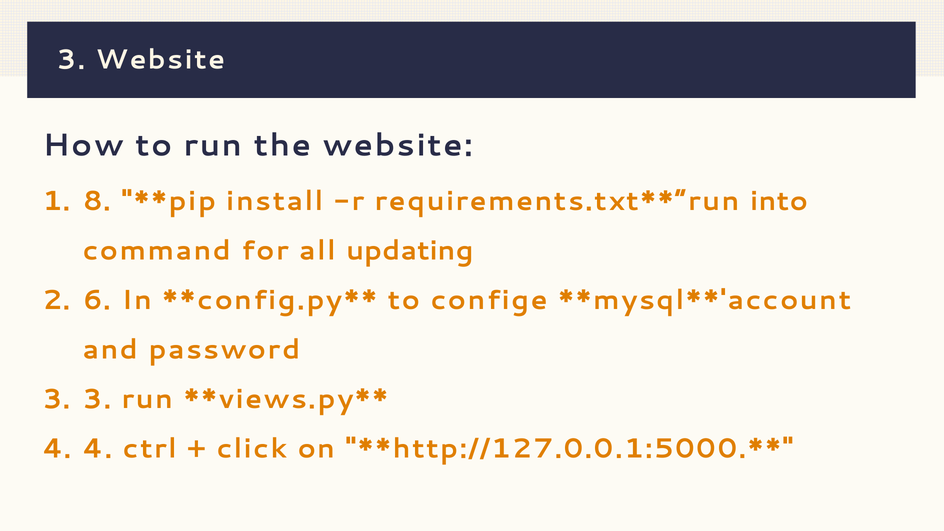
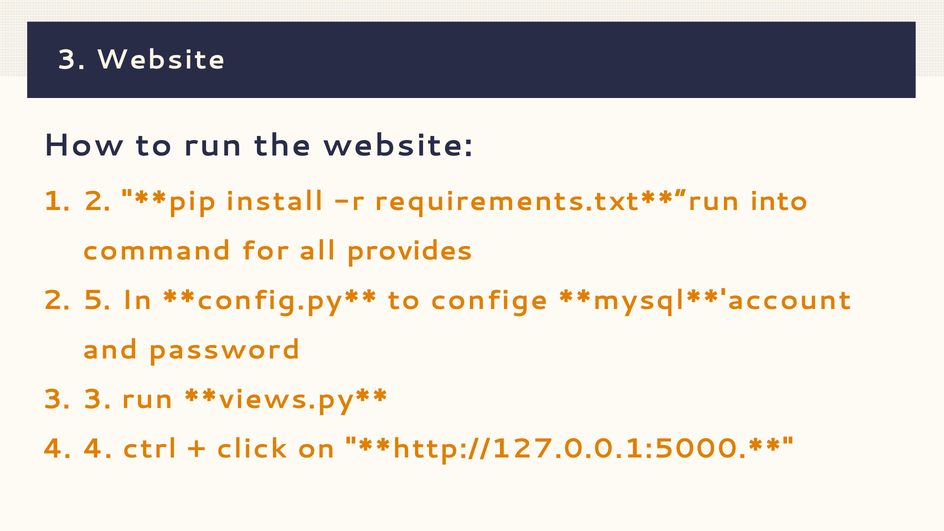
1 8: 8 -> 2 (97, 201)
updating: updating -> provides (410, 251)
6: 6 -> 5 (97, 300)
